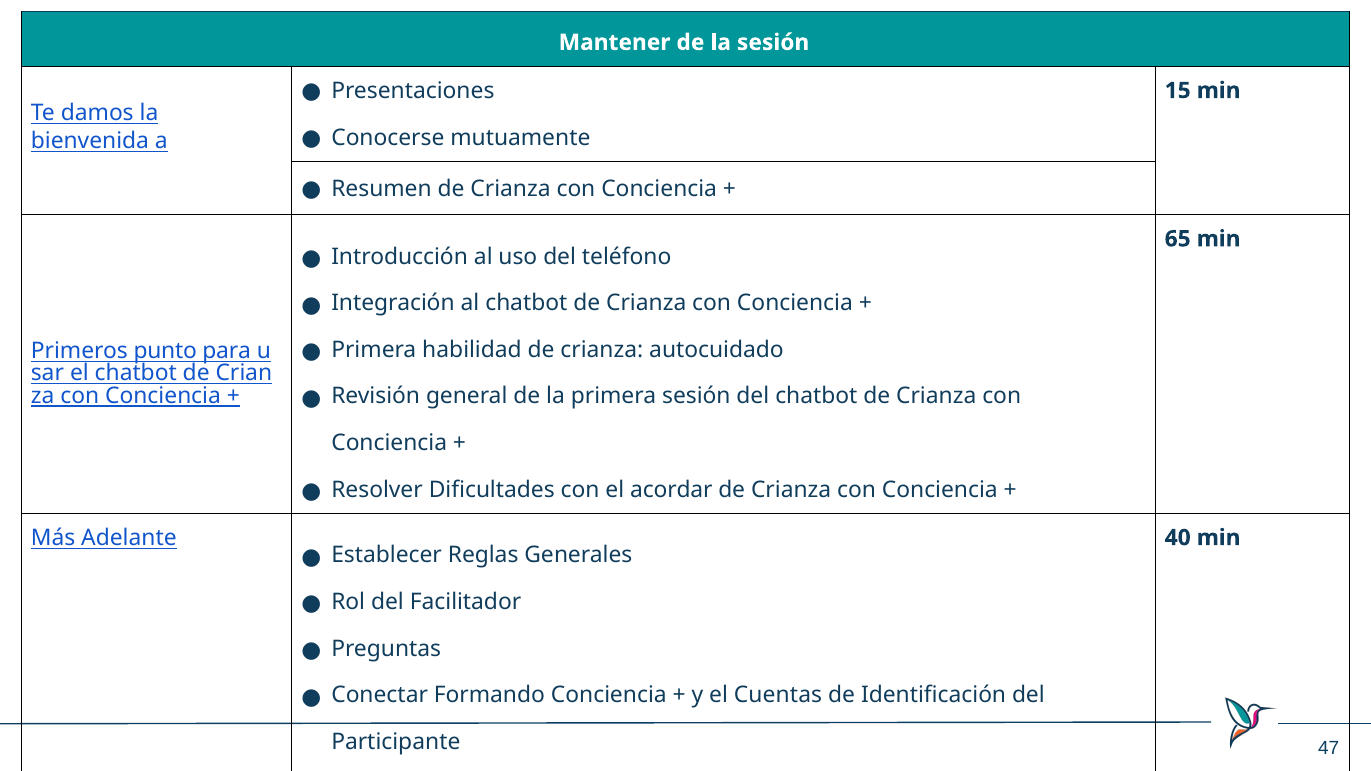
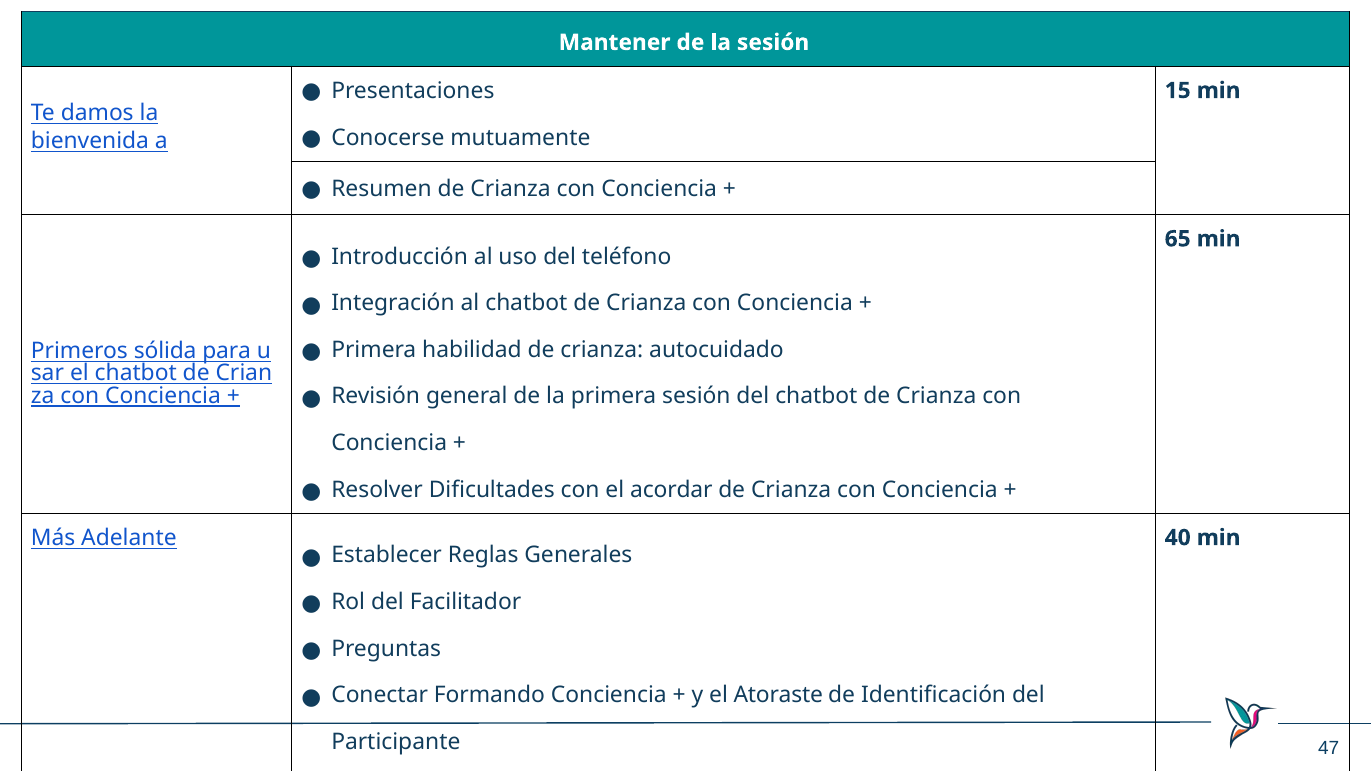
punto: punto -> sólida (165, 351)
Cuentas: Cuentas -> Atoraste (778, 695)
